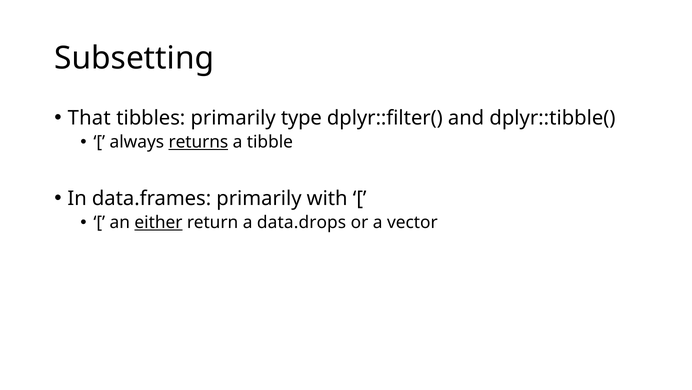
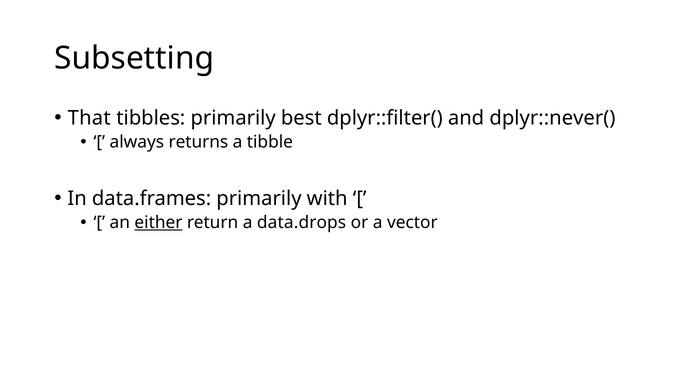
type: type -> best (301, 118)
dplyr::tibble(: dplyr::tibble( -> dplyr::never( (552, 118)
returns underline: present -> none (198, 142)
